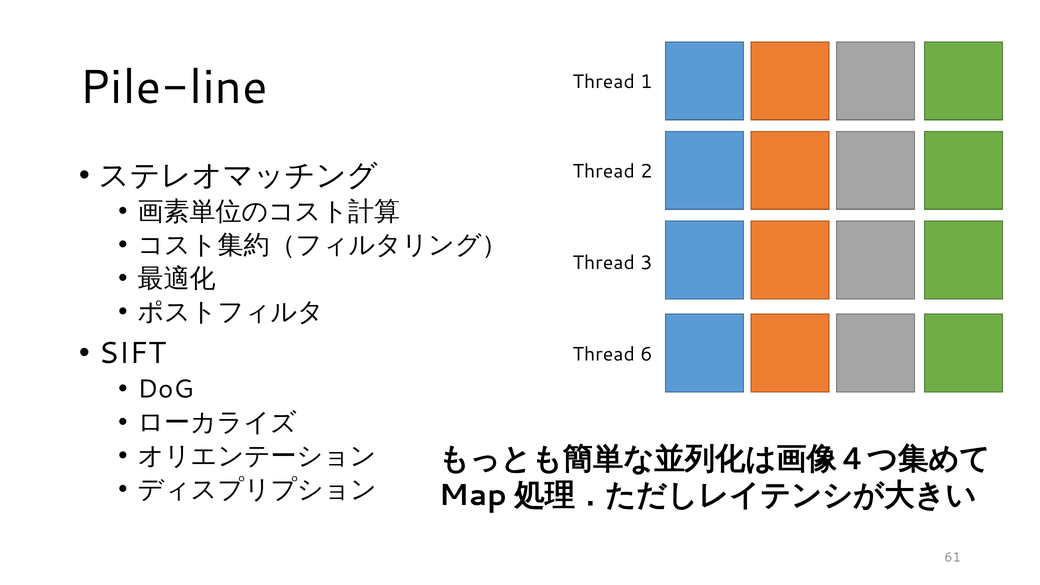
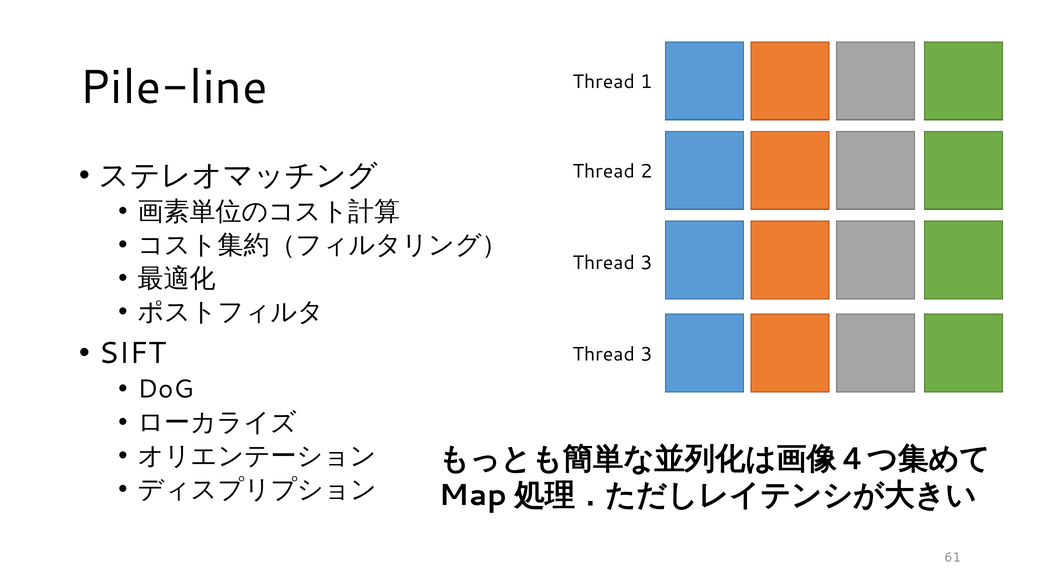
6: 6 -> 3 (646, 354)
